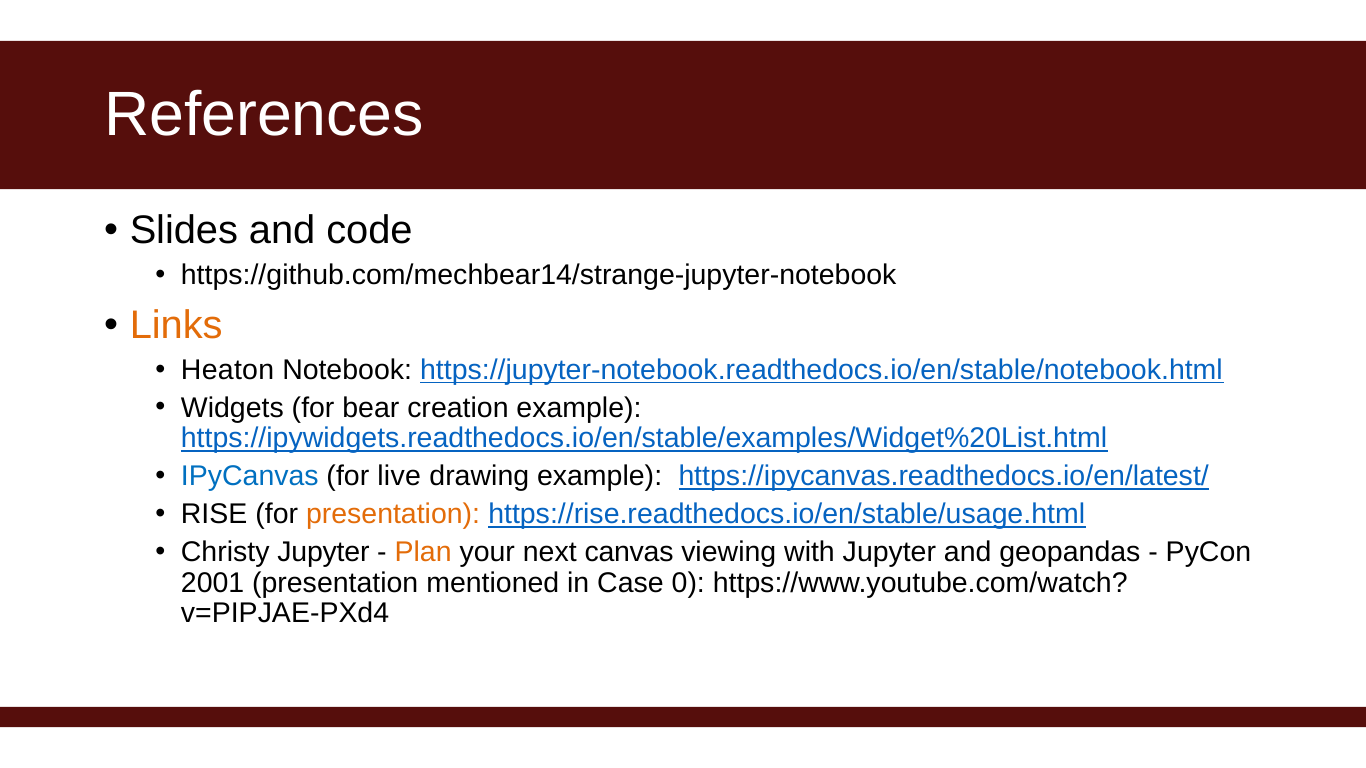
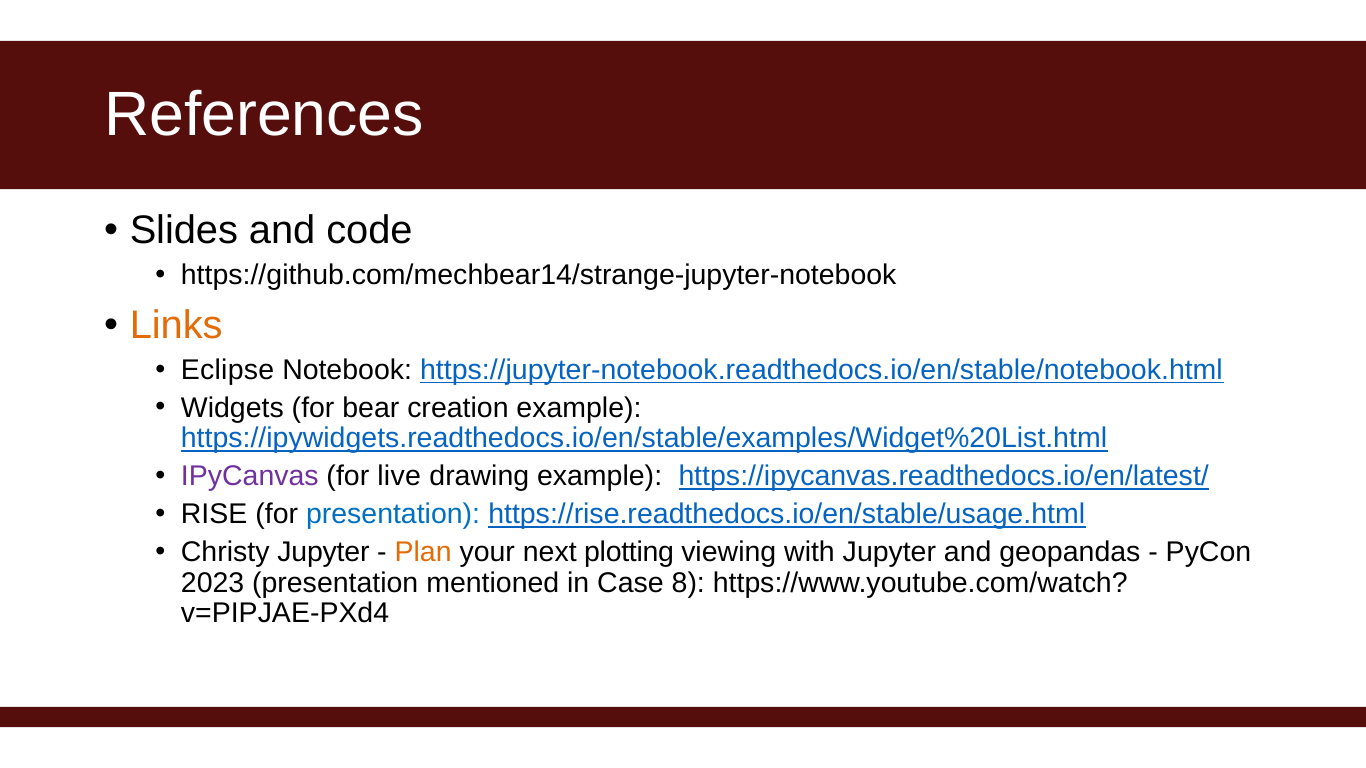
Heaton: Heaton -> Eclipse (228, 370)
IPyCanvas colour: blue -> purple (250, 477)
presentation colour: orange -> blue (393, 514)
canvas: canvas -> plotting (629, 552)
2001: 2001 -> 2023 (213, 583)
0: 0 -> 8 (688, 583)
